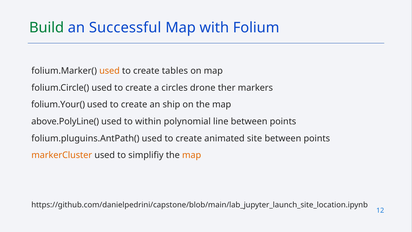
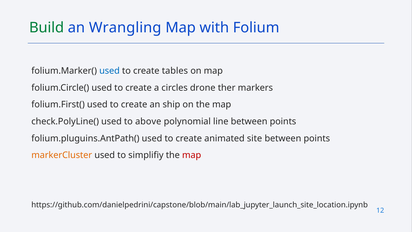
Successful: Successful -> Wrangling (125, 28)
used colour: orange -> blue (109, 71)
folium.Your(: folium.Your( -> folium.First( (58, 105)
above.PolyLine(: above.PolyLine( -> check.PolyLine( (65, 121)
within: within -> above (148, 121)
map colour: orange -> red (192, 155)
